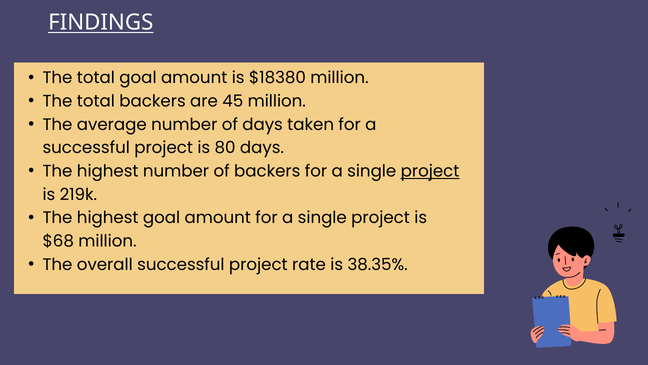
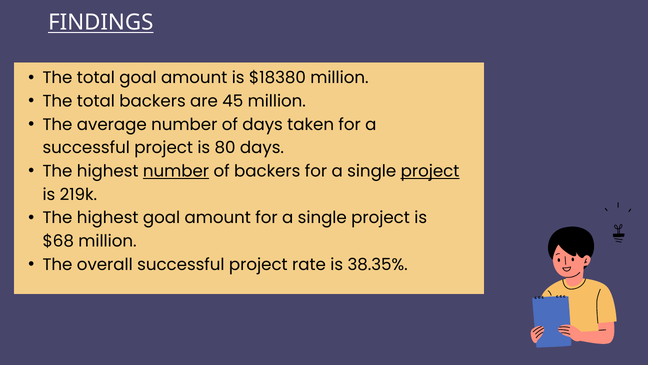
number underline: none -> present (176, 171)
